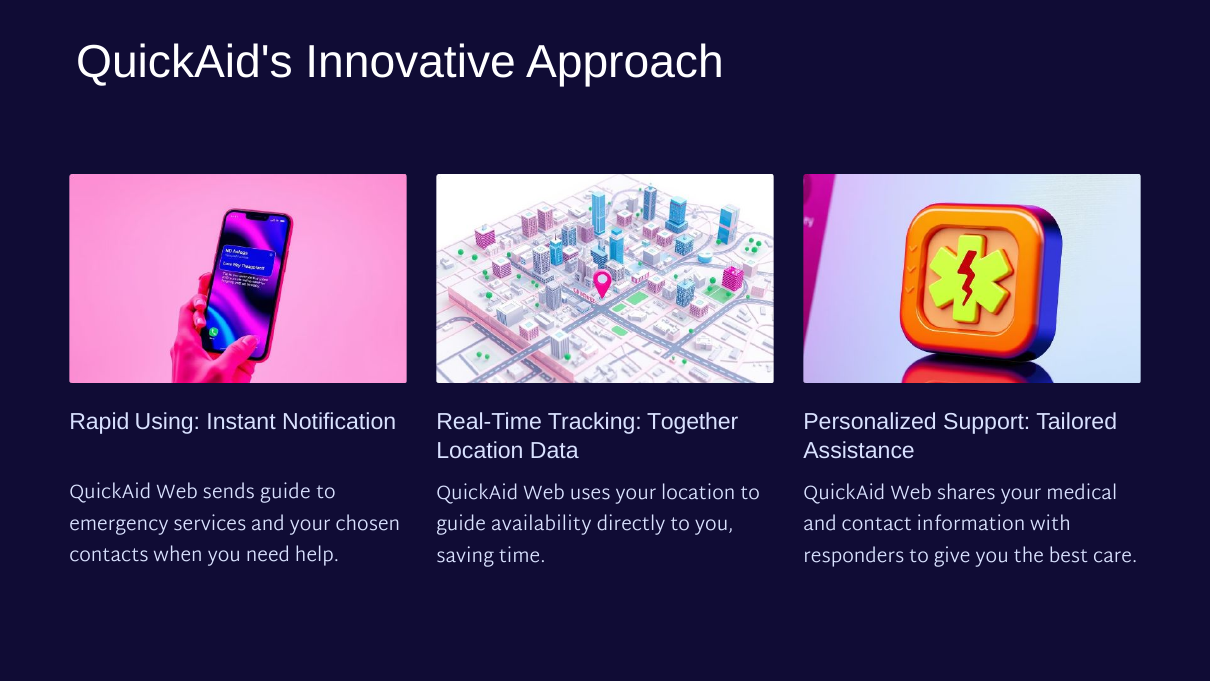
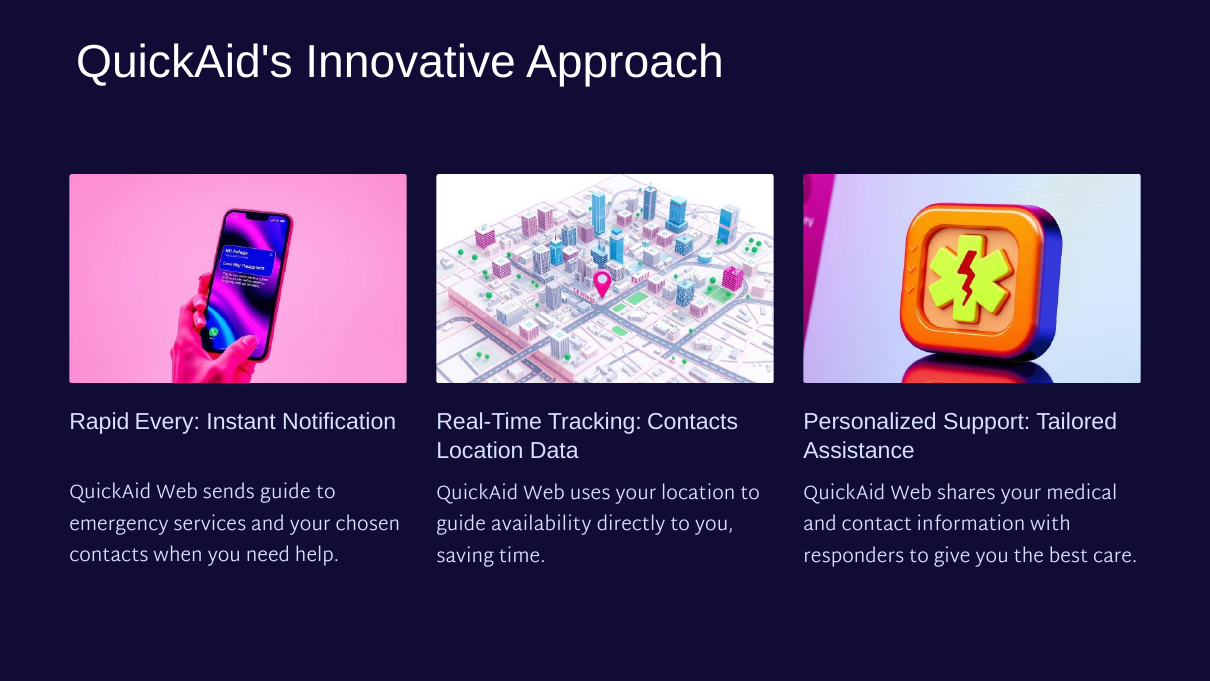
Using: Using -> Every (167, 421)
Tracking Together: Together -> Contacts (693, 421)
